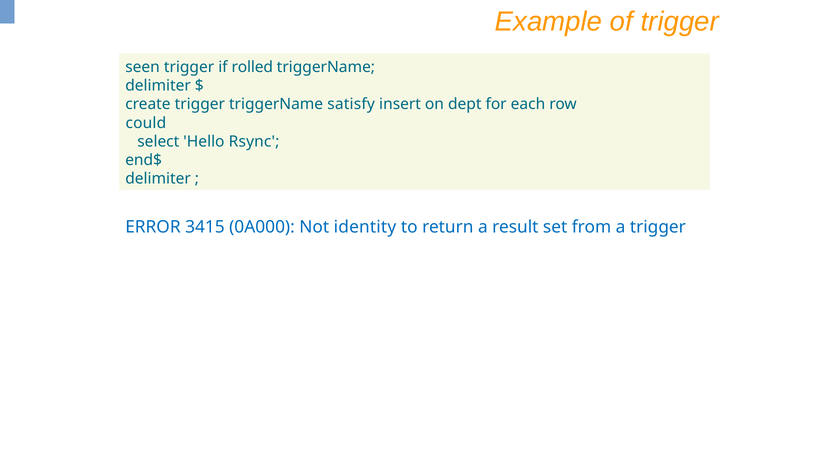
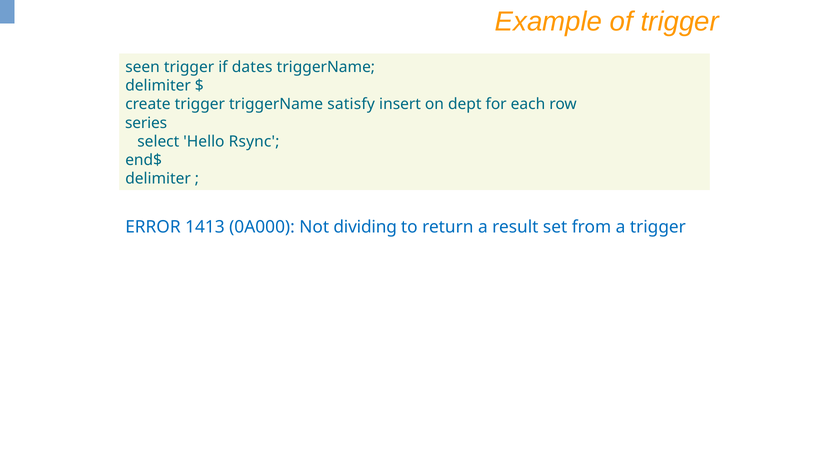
rolled: rolled -> dates (252, 67)
could: could -> series (146, 123)
3415: 3415 -> 1413 (205, 227)
identity: identity -> dividing (365, 227)
